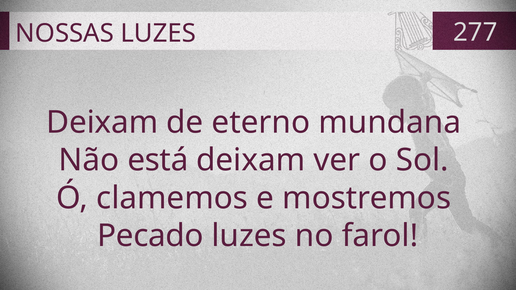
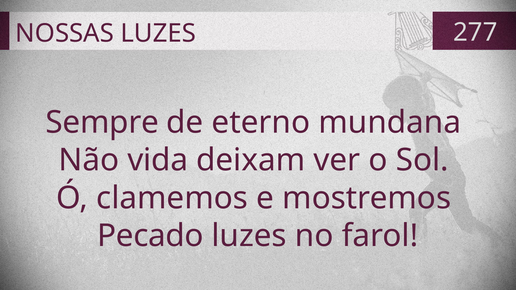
Deixam: Deixam -> Sempre (102, 122)
está: está -> vida (158, 160)
